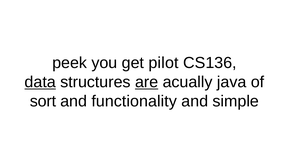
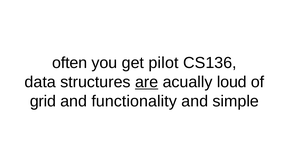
peek: peek -> often (70, 63)
data underline: present -> none (40, 82)
java: java -> loud (232, 82)
sort: sort -> grid (43, 102)
